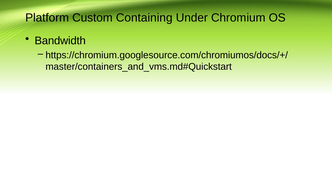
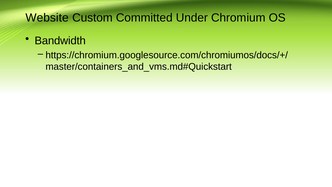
Platform: Platform -> Website (47, 18)
Containing: Containing -> Committed (144, 18)
